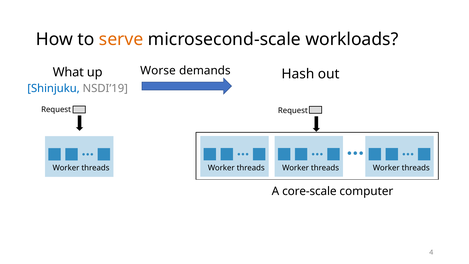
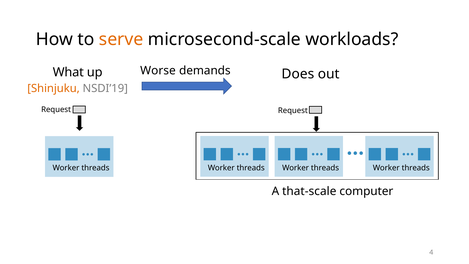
Hash: Hash -> Does (298, 74)
Shinjuku colour: blue -> orange (54, 88)
core-scale: core-scale -> that-scale (309, 191)
